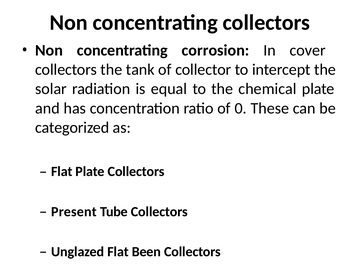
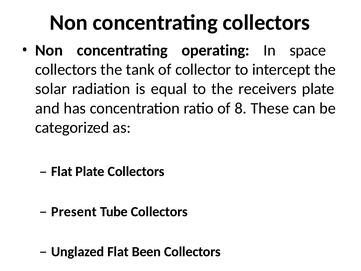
corrosion: corrosion -> operating (216, 50)
cover: cover -> space (308, 50)
chemical: chemical -> receivers (268, 89)
0: 0 -> 8 (241, 108)
